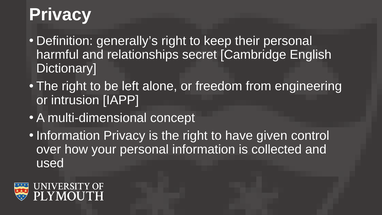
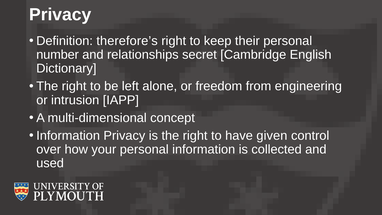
generally’s: generally’s -> therefore’s (127, 41)
harmful: harmful -> number (58, 55)
